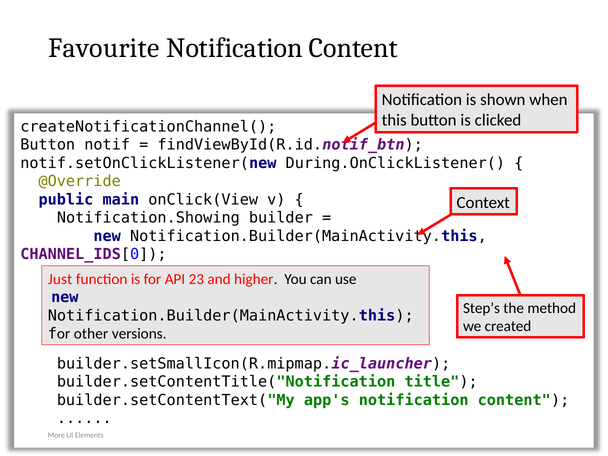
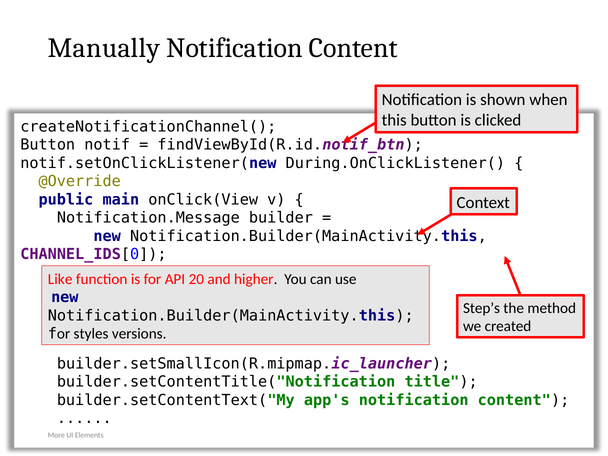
Favourite: Favourite -> Manually (104, 48)
Notification.Showing: Notification.Showing -> Notification.Message (148, 218)
Just: Just -> Like (60, 279)
23: 23 -> 20 (196, 279)
other: other -> styles (91, 334)
